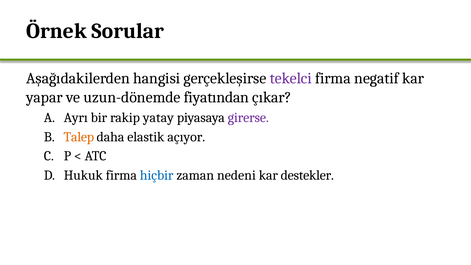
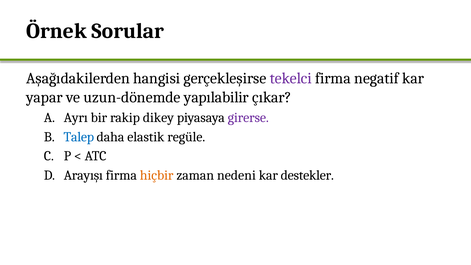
fiyatından: fiyatından -> yapılabilir (216, 97)
yatay: yatay -> dikey (158, 118)
Talep colour: orange -> blue (79, 137)
açıyor: açıyor -> regüle (186, 137)
Hukuk: Hukuk -> Arayışı (83, 175)
hiçbir colour: blue -> orange (157, 175)
